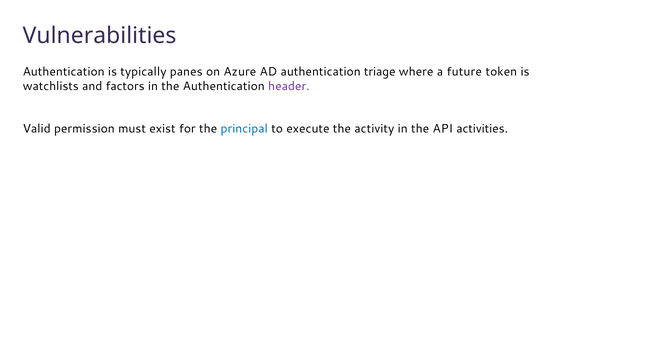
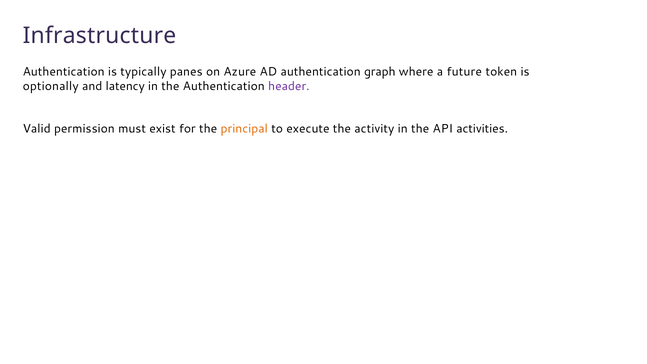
Vulnerabilities: Vulnerabilities -> Infrastructure (99, 36)
triage: triage -> graph (380, 72)
watchlists: watchlists -> optionally (51, 86)
factors: factors -> latency (125, 86)
principal colour: blue -> orange (244, 129)
